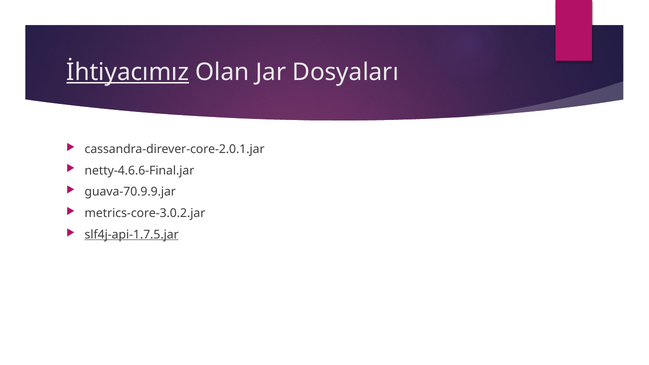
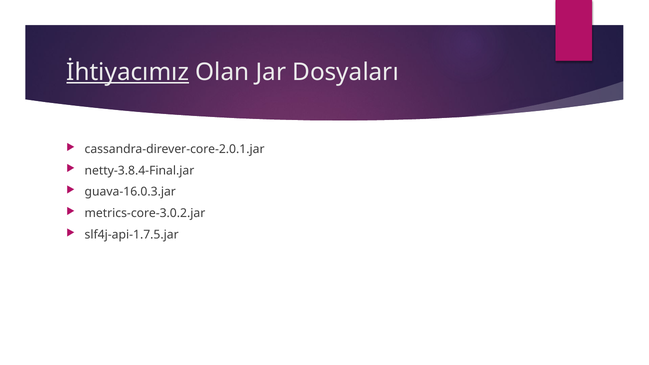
netty-4.6.6-Final.jar: netty-4.6.6-Final.jar -> netty-3.8.4-Final.jar (139, 171)
guava-70.9.9.jar: guava-70.9.9.jar -> guava-16.0.3.jar (130, 192)
slf4j-api-1.7.5.jar underline: present -> none (132, 235)
